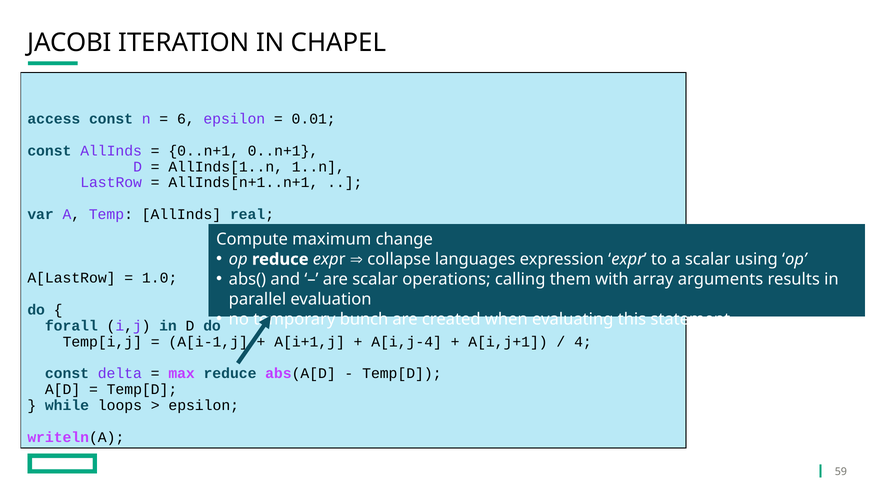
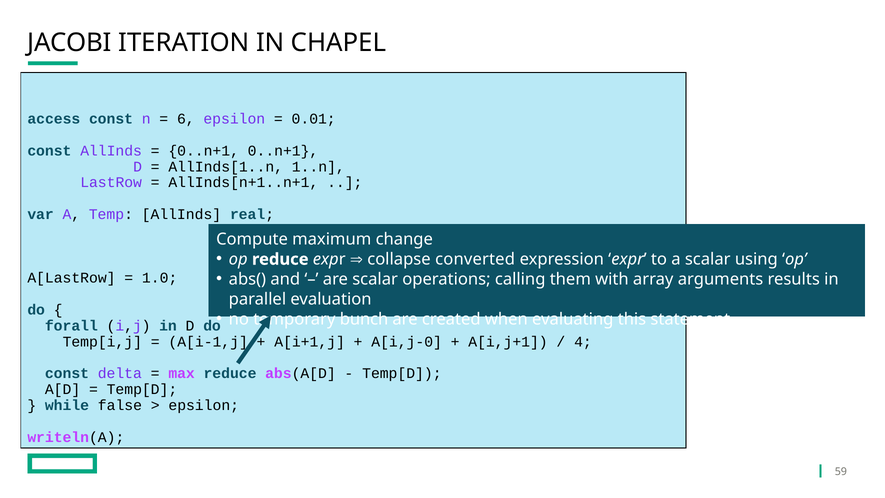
languages: languages -> converted (475, 259)
A[i,j-4: A[i,j-4 -> A[i,j-0 (407, 342)
loops: loops -> false (120, 405)
